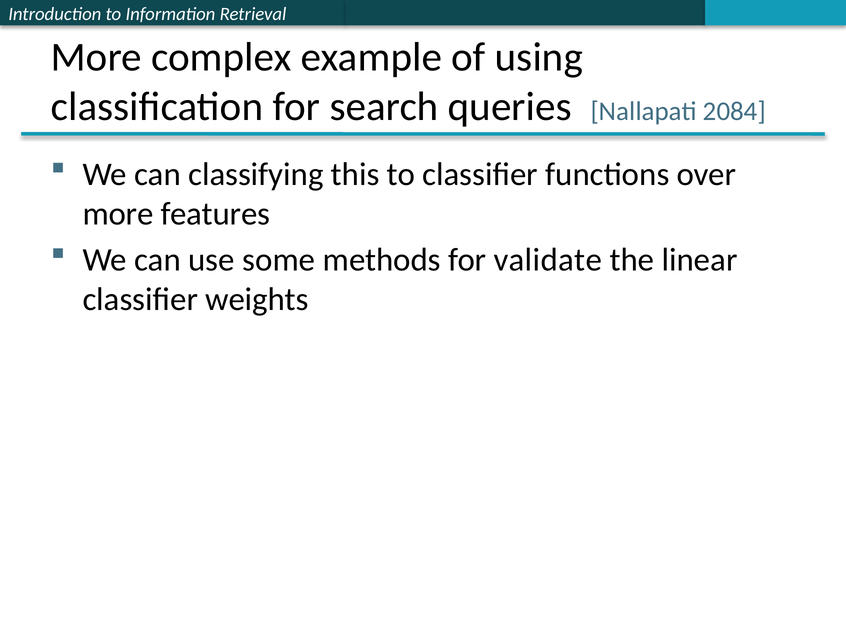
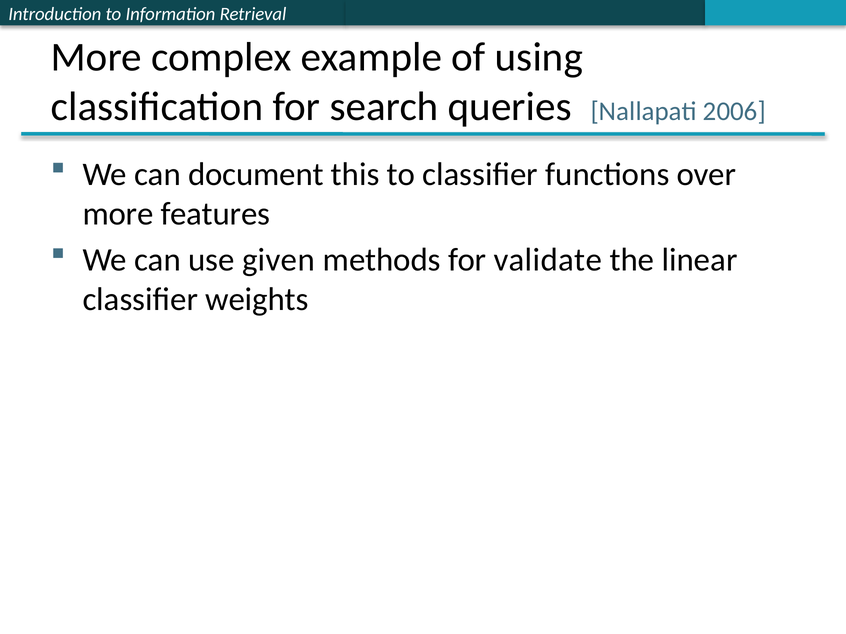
2084: 2084 -> 2006 (734, 111)
classifying: classifying -> document (256, 174)
some: some -> given (279, 260)
